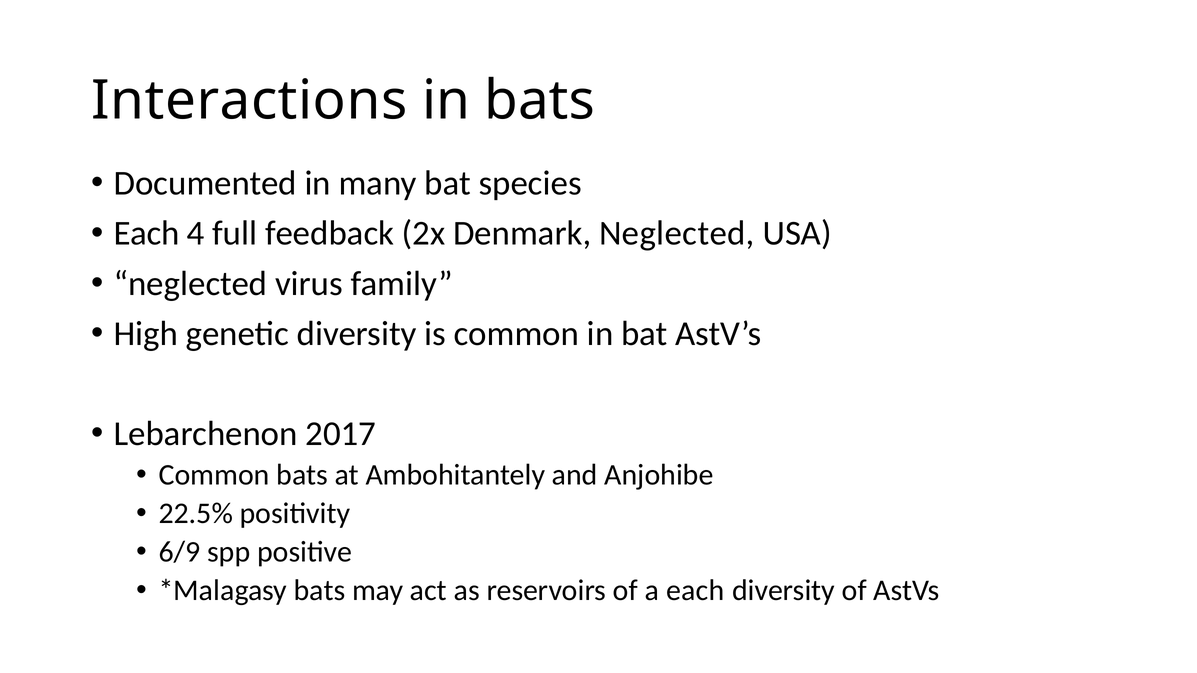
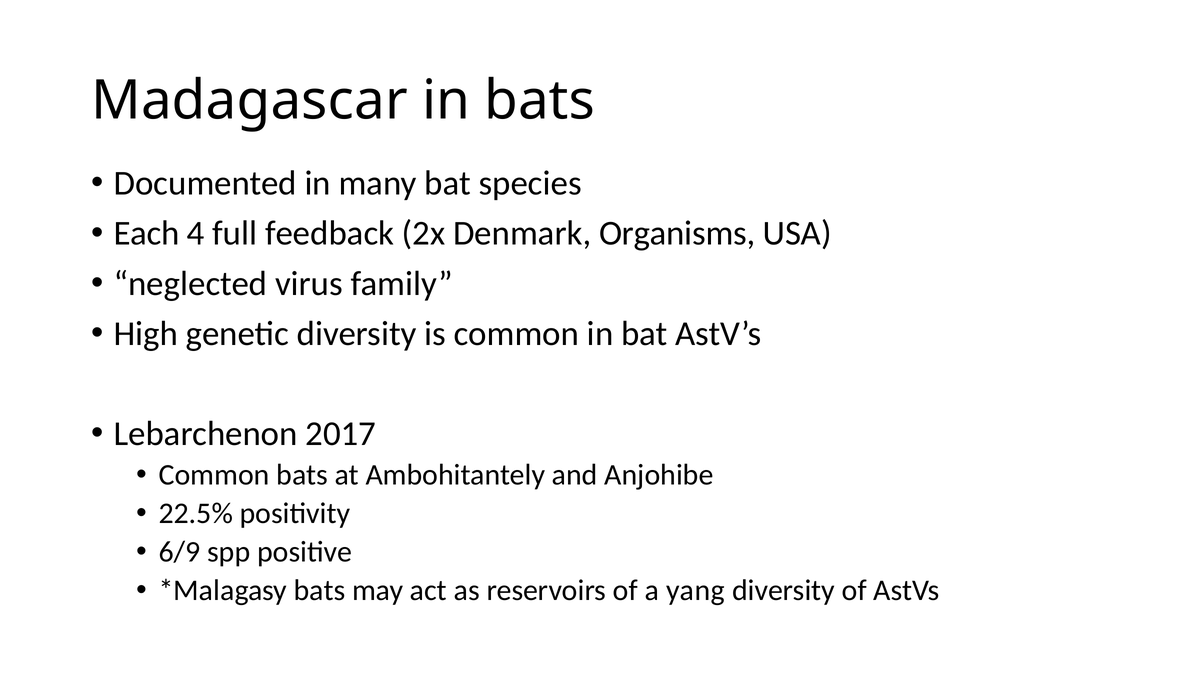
Interactions: Interactions -> Madagascar (250, 101)
Denmark Neglected: Neglected -> Organisms (677, 234)
a each: each -> yang (695, 591)
